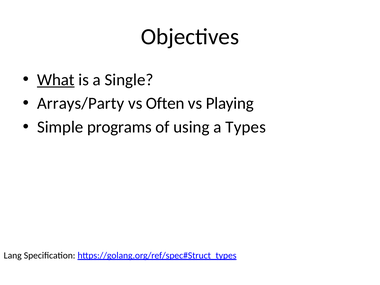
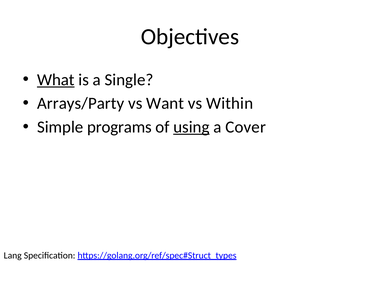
Often: Often -> Want (165, 103)
Playing: Playing -> Within (230, 103)
using underline: none -> present (191, 127)
Types: Types -> Cover (246, 127)
